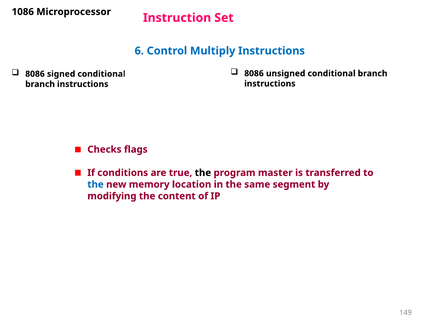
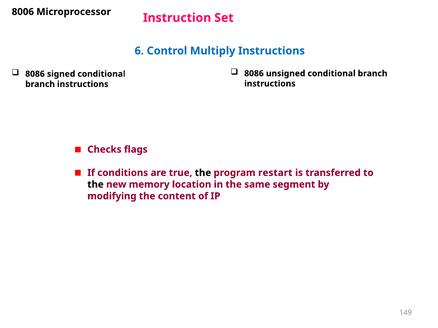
1086: 1086 -> 8006 (23, 12)
master: master -> restart (275, 173)
the colour: blue -> black (96, 185)
